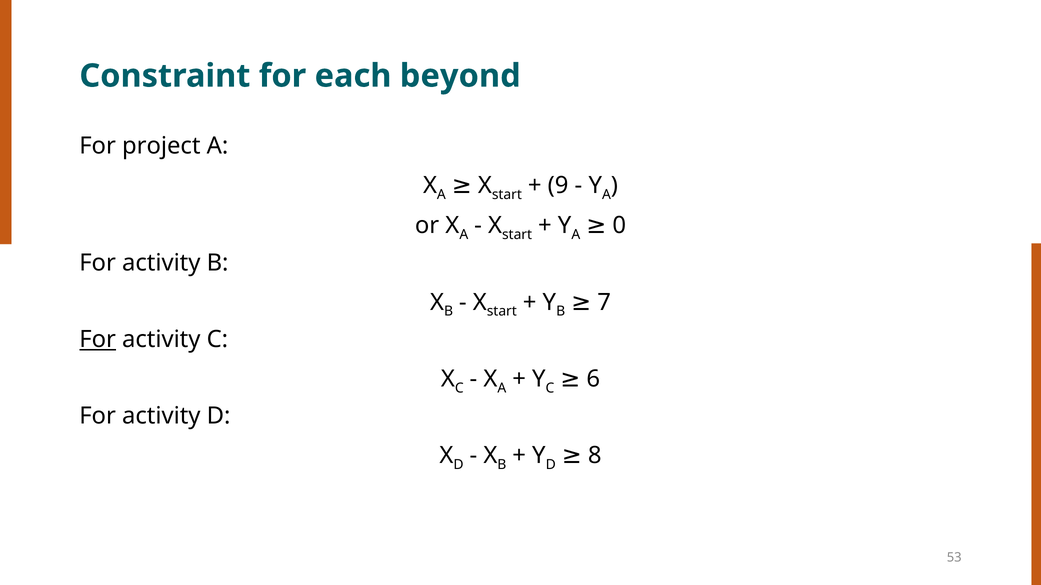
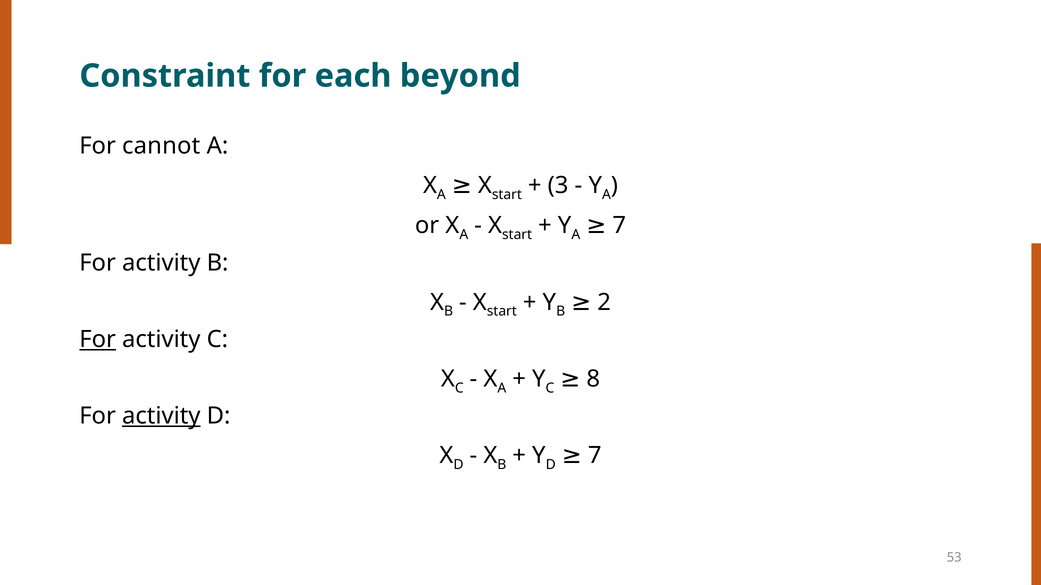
project: project -> cannot (161, 146)
9: 9 -> 3 (558, 186)
A 0: 0 -> 7 (619, 226)
7: 7 -> 2 (604, 302)
6: 6 -> 8 (593, 379)
activity underline: none -> present (161, 416)
D 8: 8 -> 7 (595, 456)
